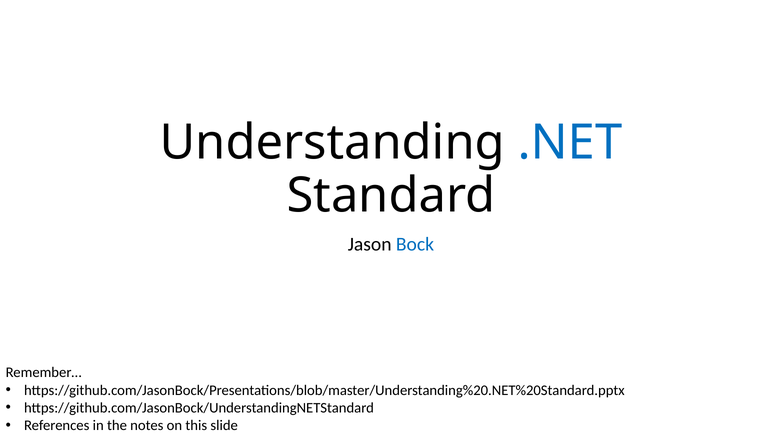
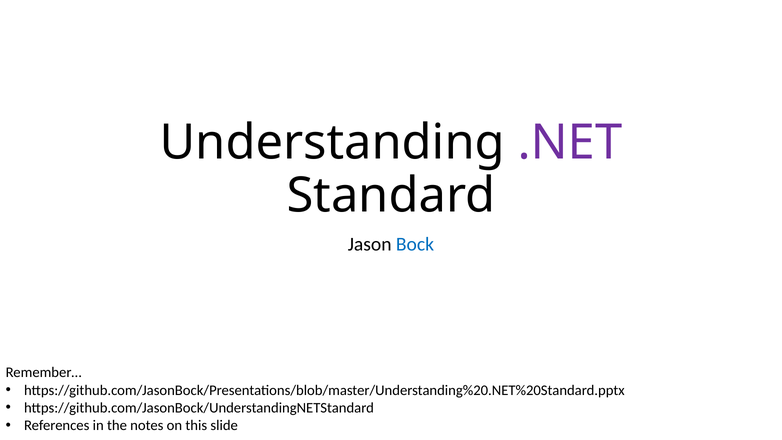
.NET colour: blue -> purple (570, 143)
